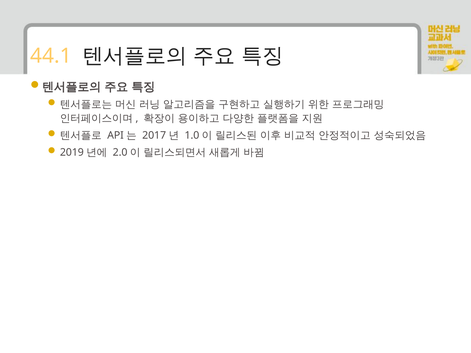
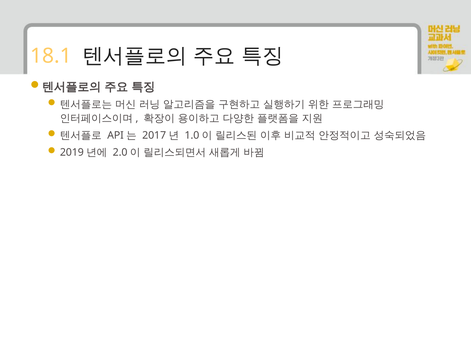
44.1: 44.1 -> 18.1 (51, 56)
